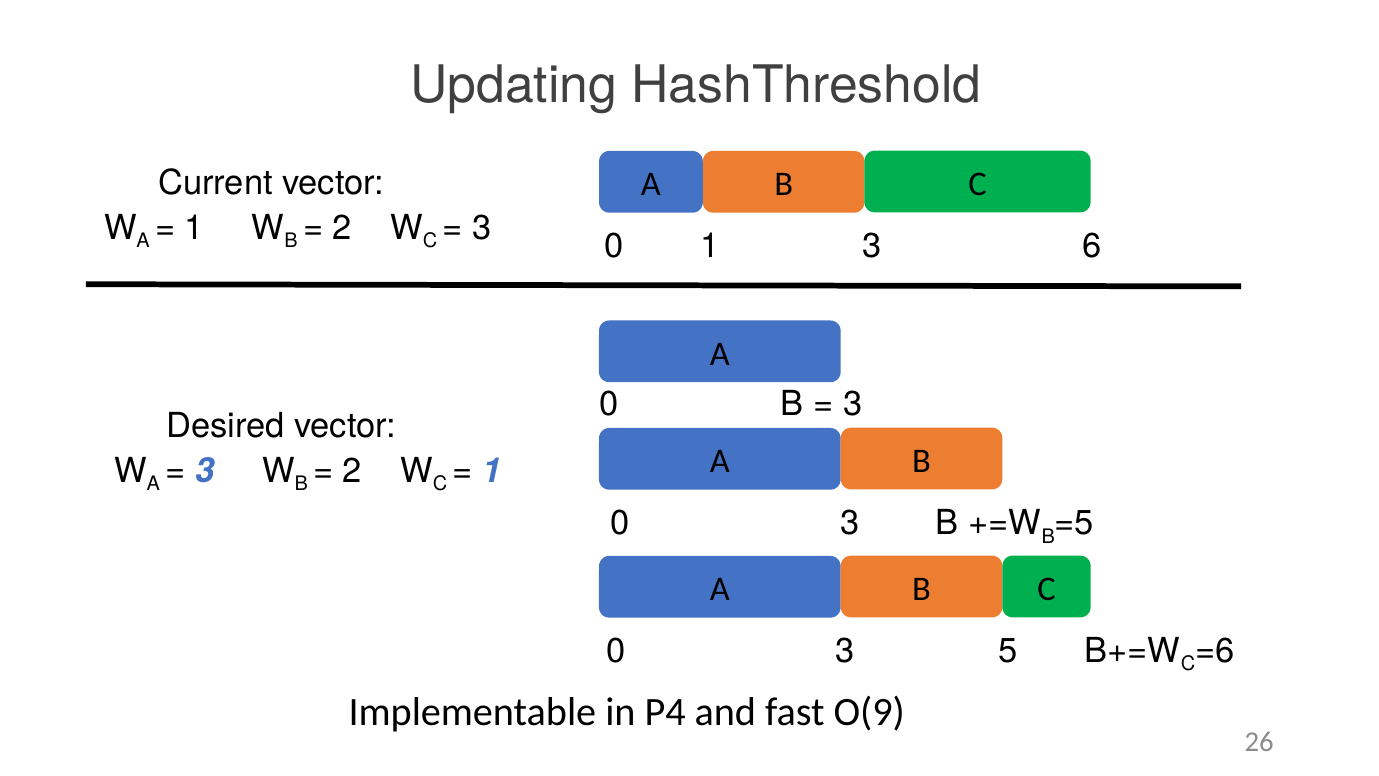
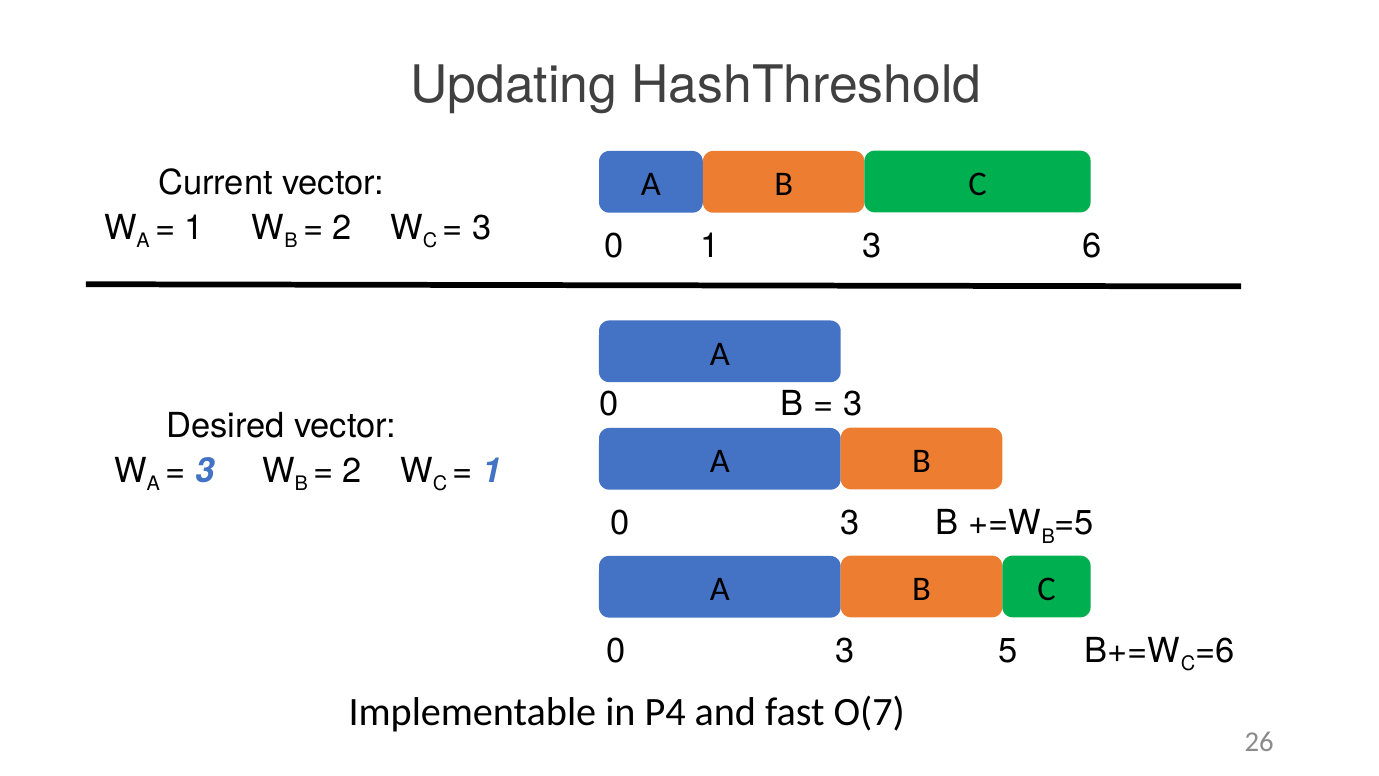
O(9: O(9 -> O(7 (869, 712)
